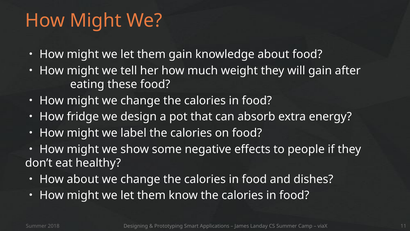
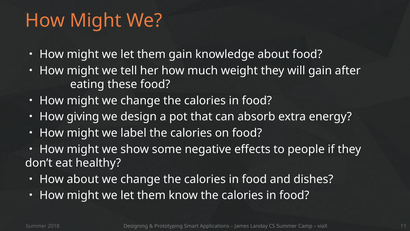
fridge: fridge -> giving (83, 117)
